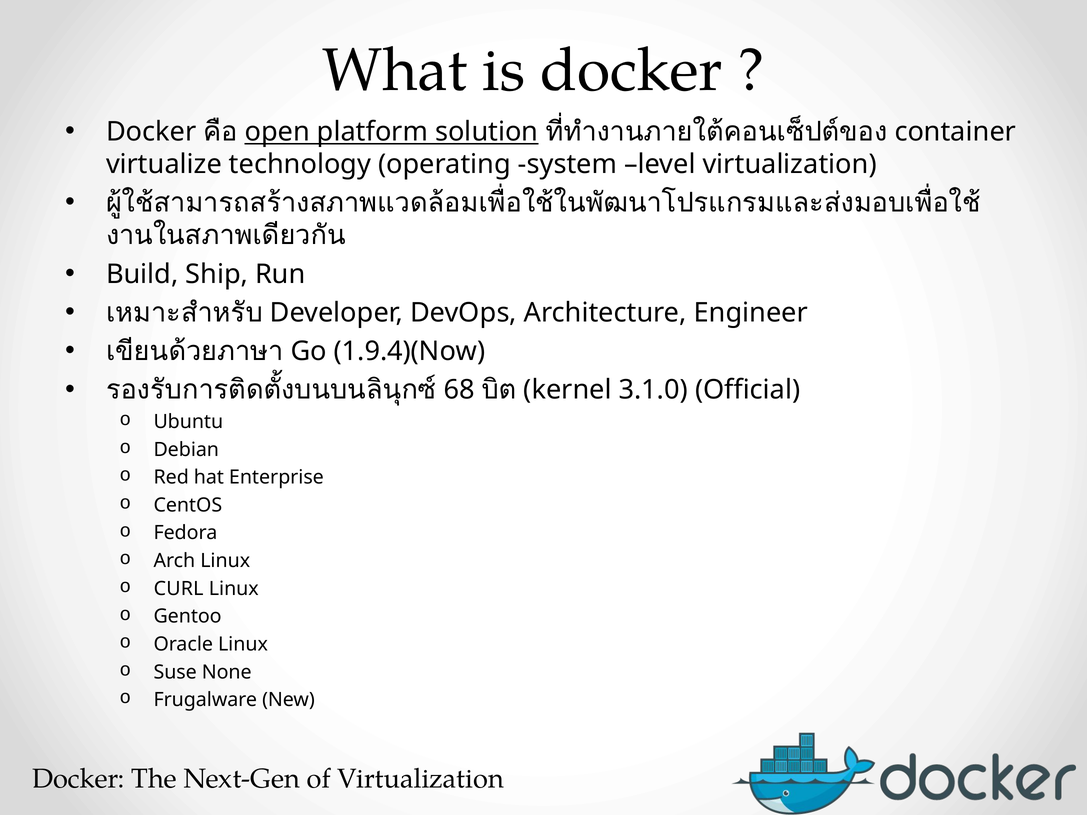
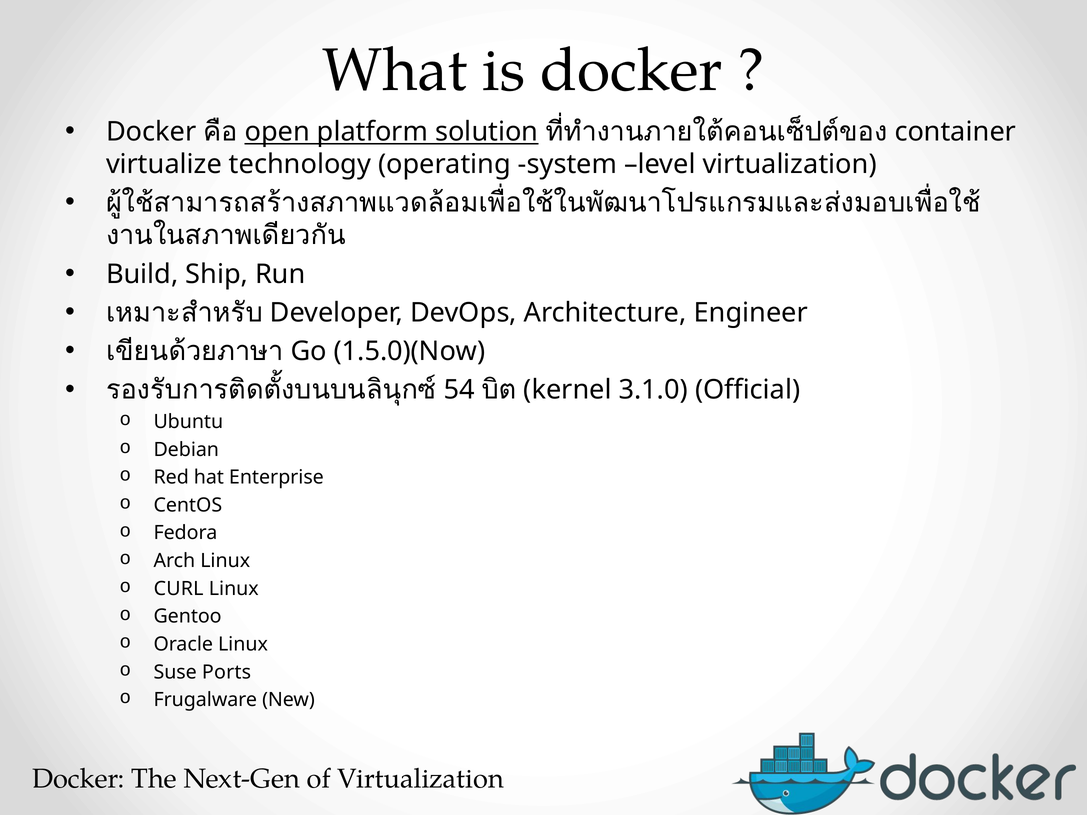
1.9.4)(Now: 1.9.4)(Now -> 1.5.0)(Now (410, 351)
68: 68 -> 54 (459, 390)
None: None -> Ports (227, 672)
